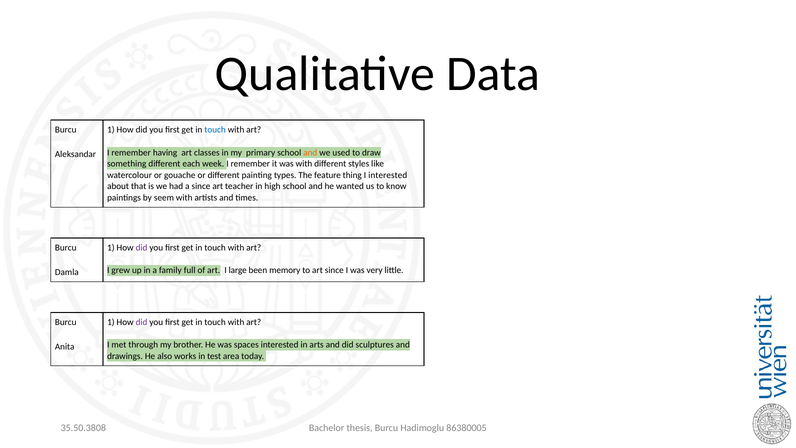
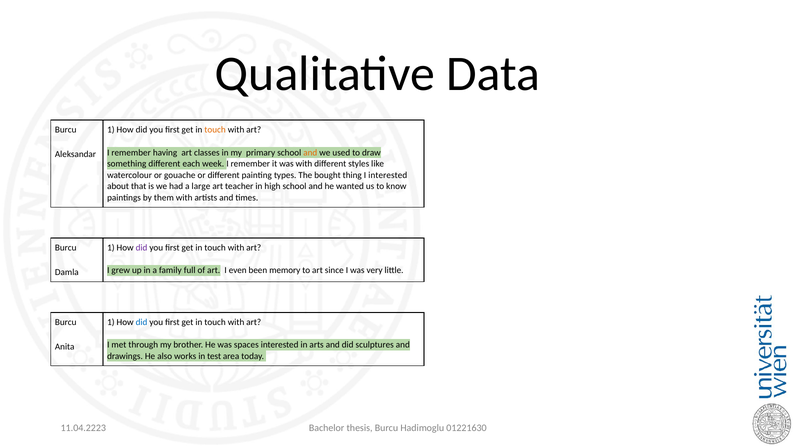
touch colour: blue -> orange (215, 130)
feature: feature -> bought (328, 175)
a since: since -> large (201, 186)
seem: seem -> them (164, 197)
large: large -> even (238, 270)
did colour: purple -> blue (142, 322)
35.50.3808: 35.50.3808 -> 11.04.2223 (83, 428)
86380005: 86380005 -> 01221630 (467, 428)
